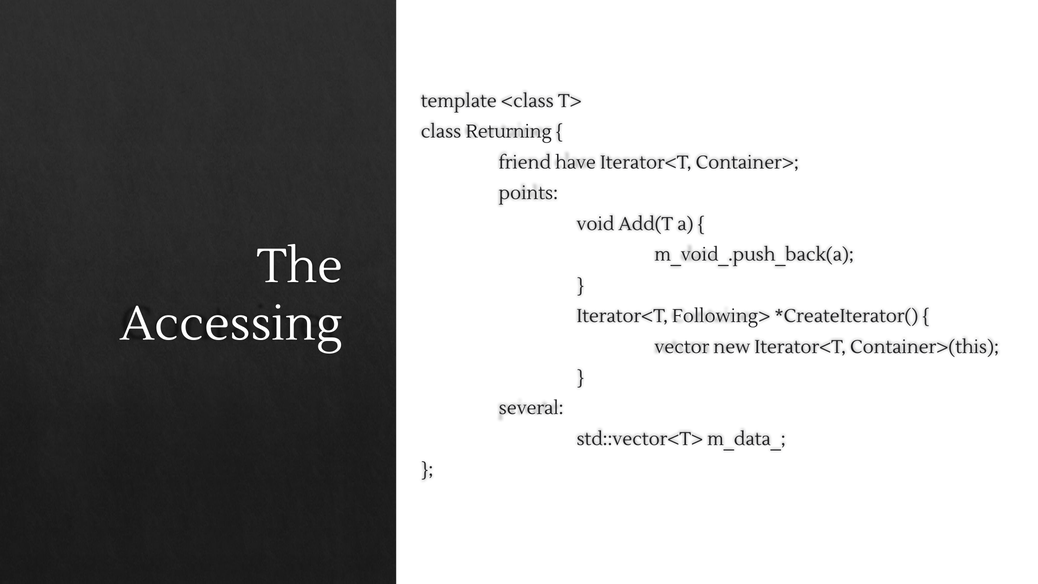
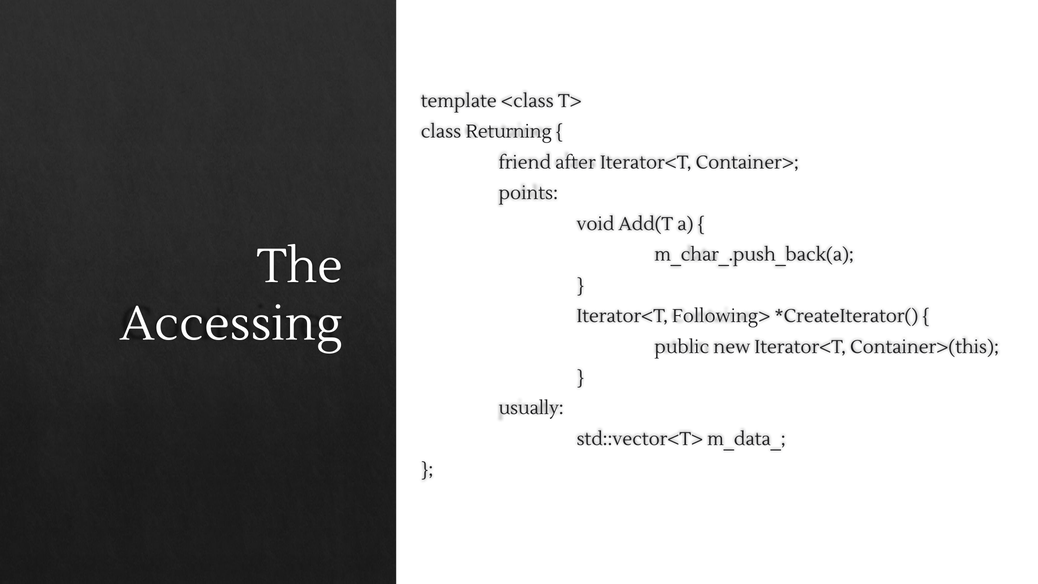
have: have -> after (575, 163)
m_void_.push_back(a: m_void_.push_back(a -> m_char_.push_back(a (754, 255)
vector: vector -> public (682, 347)
several: several -> usually (531, 408)
